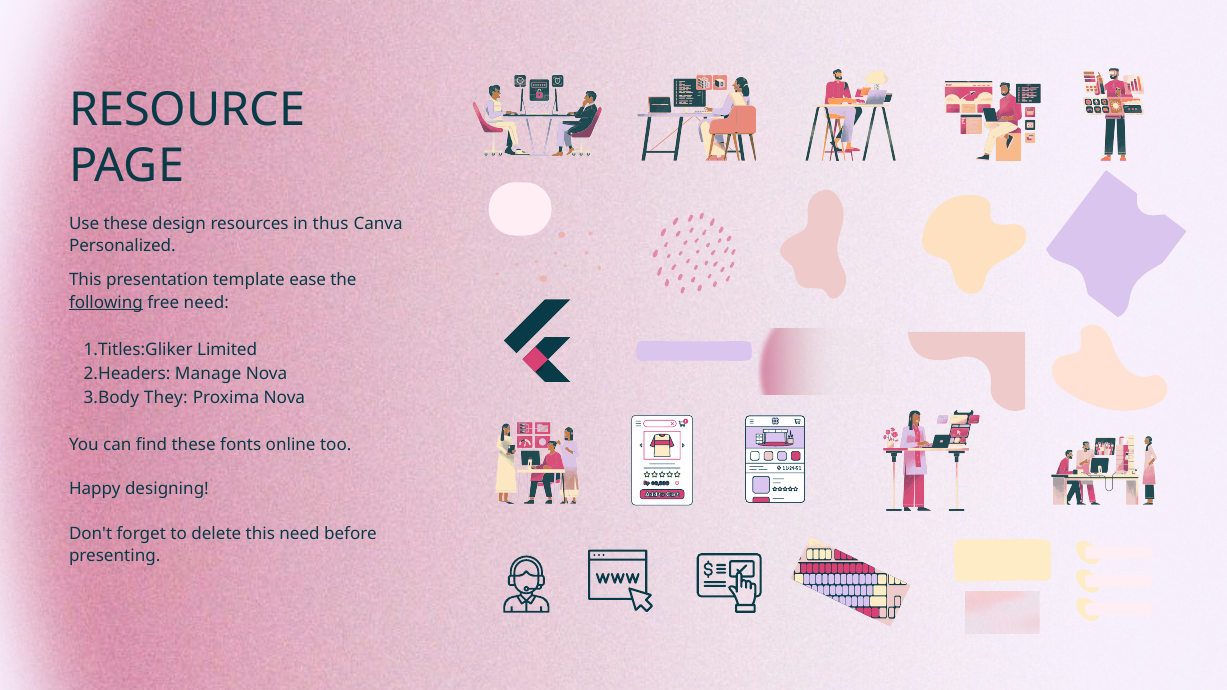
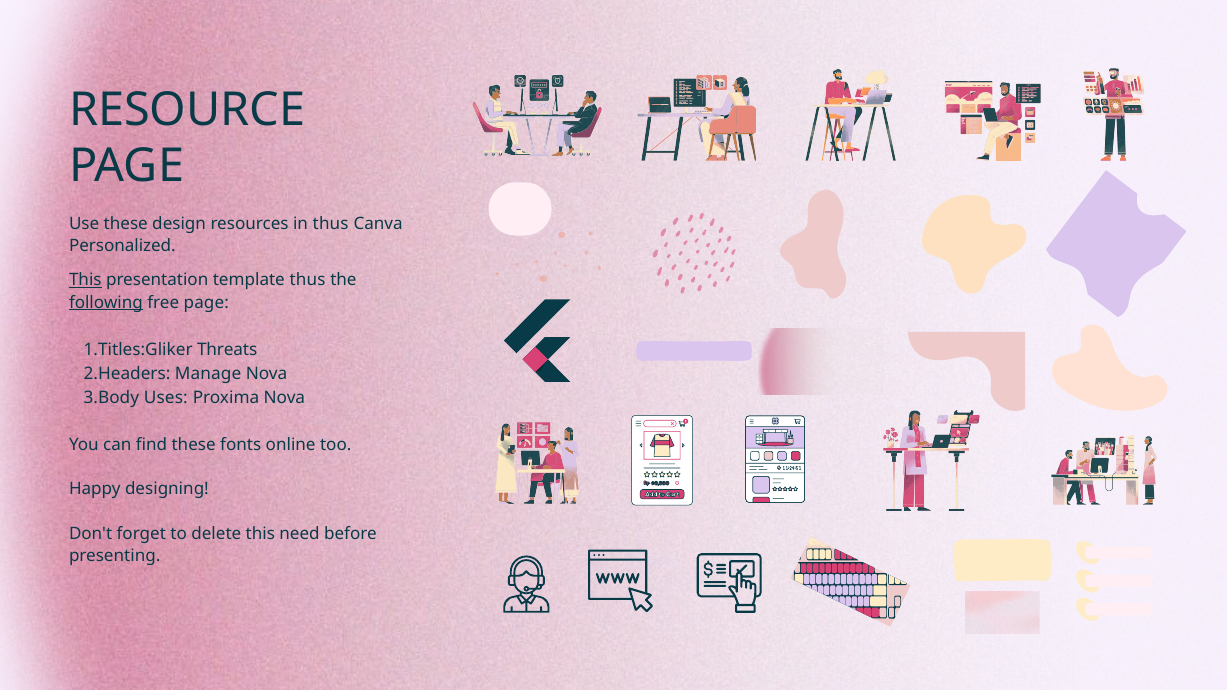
This underline: none -> present (85, 280)
template ease: ease -> thus (307, 280)
free need: need -> page (206, 303)
Limited: Limited -> Threats (227, 350)
They: They -> Uses (166, 398)
